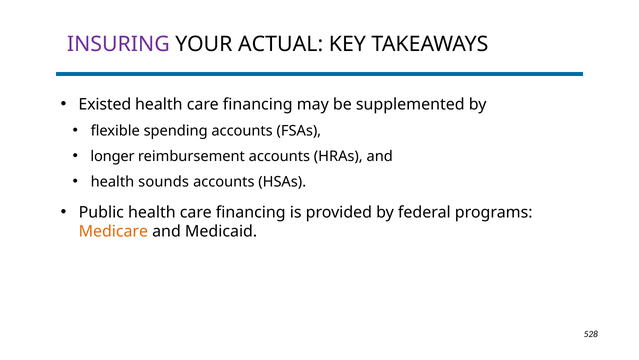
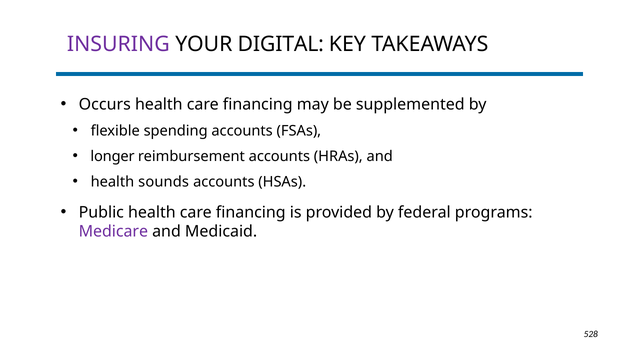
ACTUAL: ACTUAL -> DIGITAL (281, 44)
Existed: Existed -> Occurs (105, 104)
Medicare colour: orange -> purple (113, 231)
